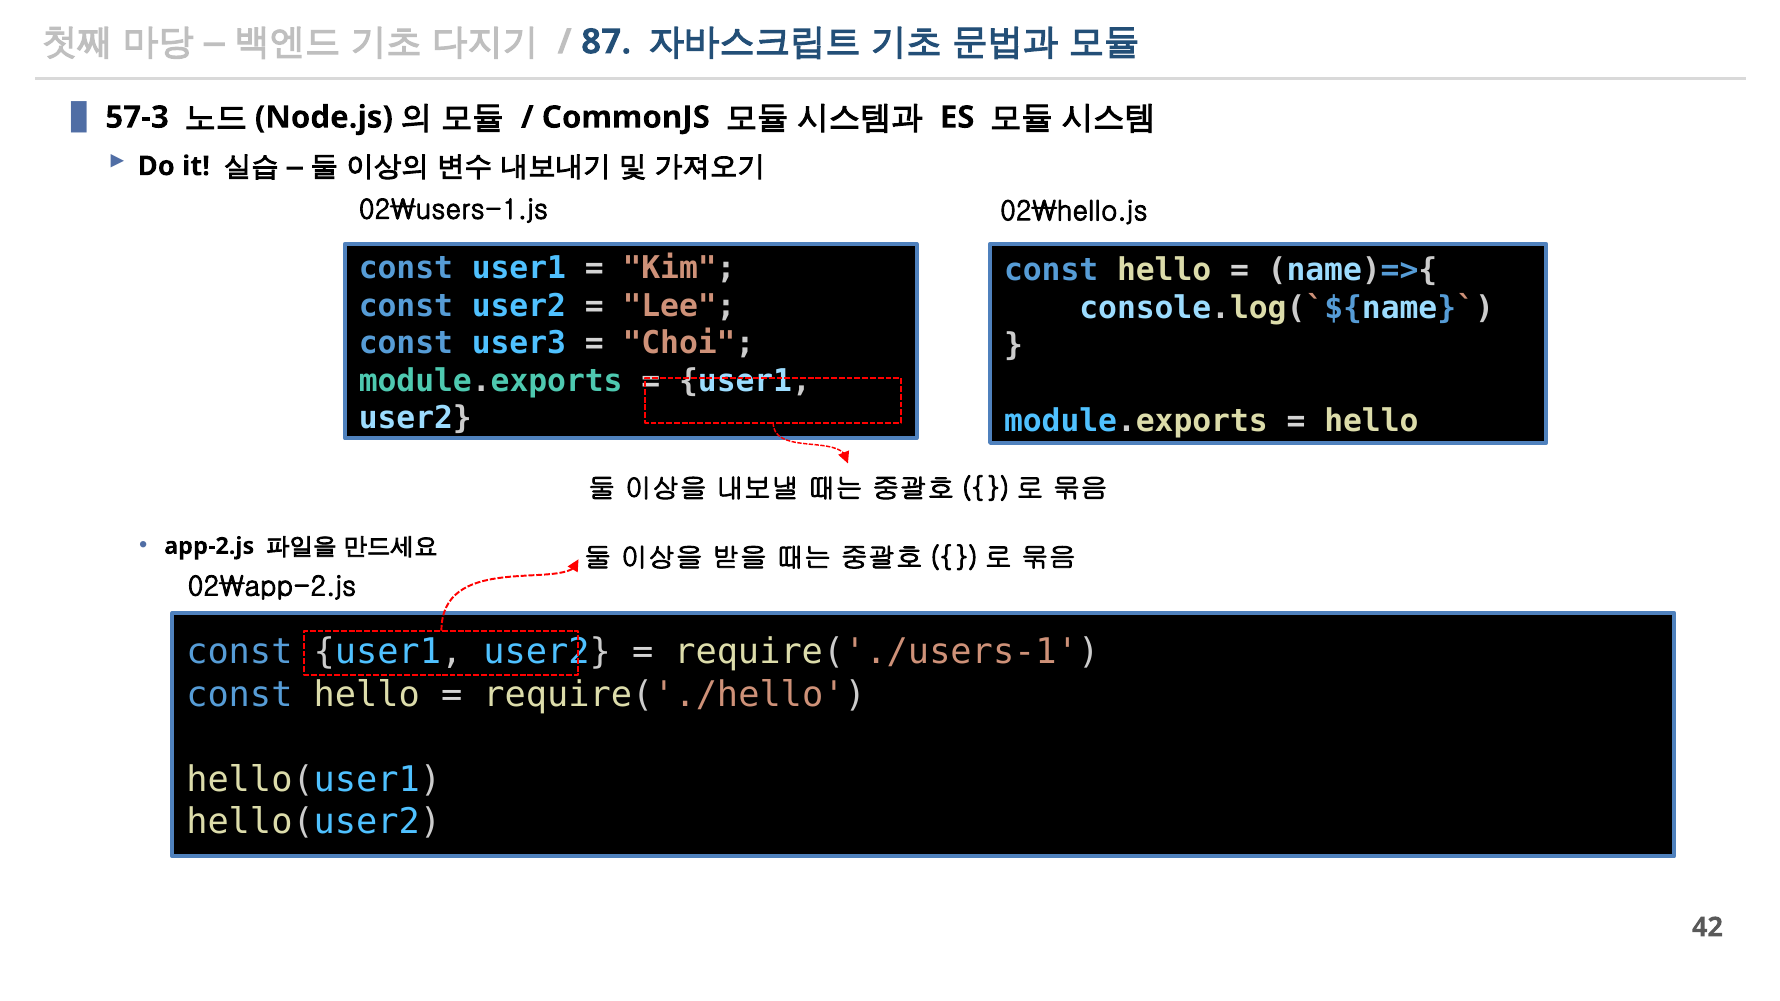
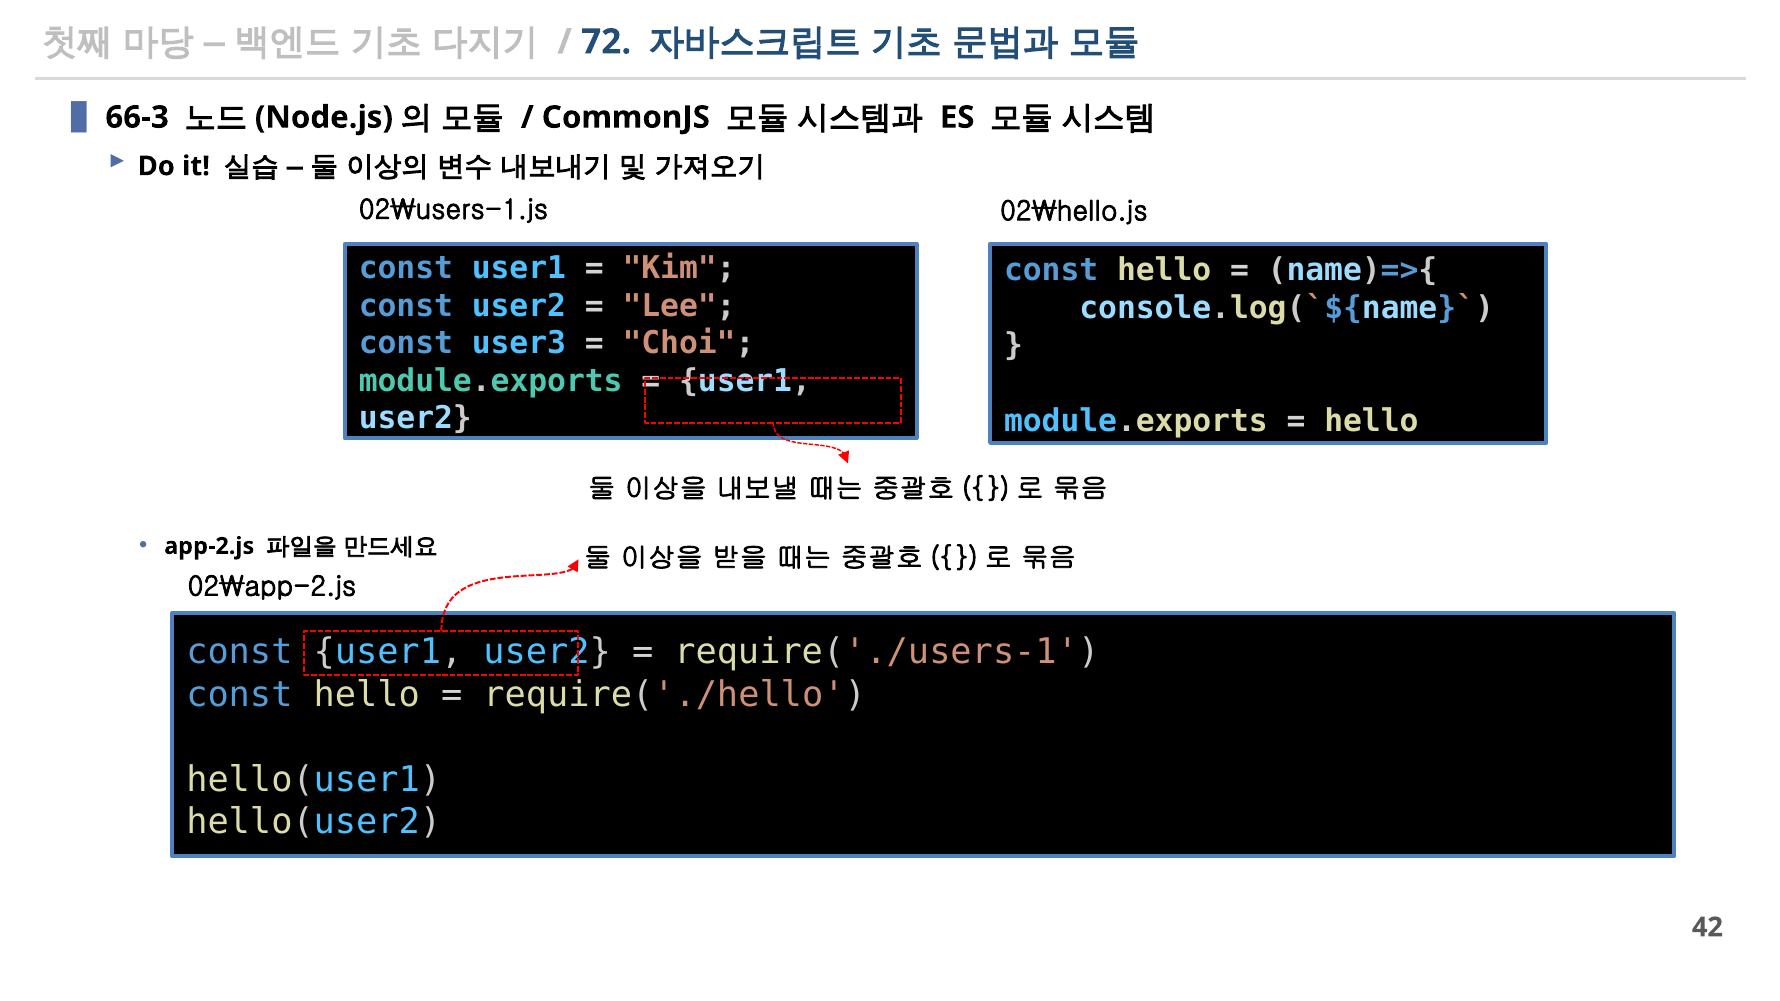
87: 87 -> 72 (606, 42)
57-3: 57-3 -> 66-3 (137, 117)
